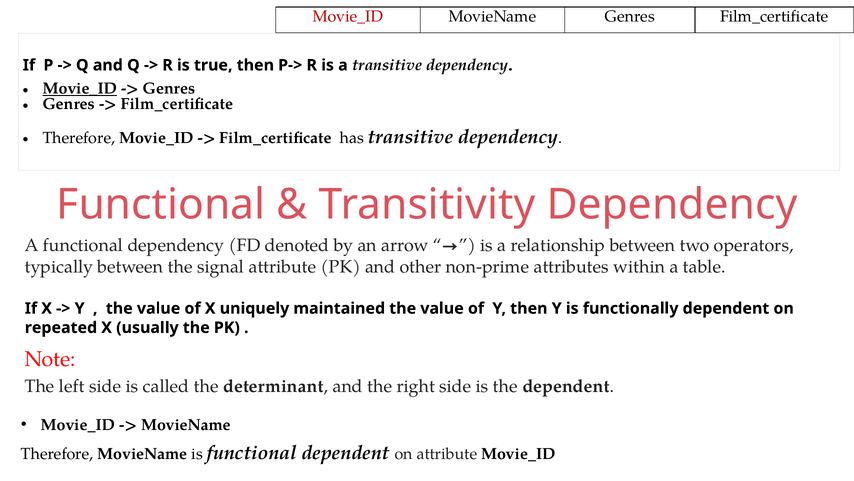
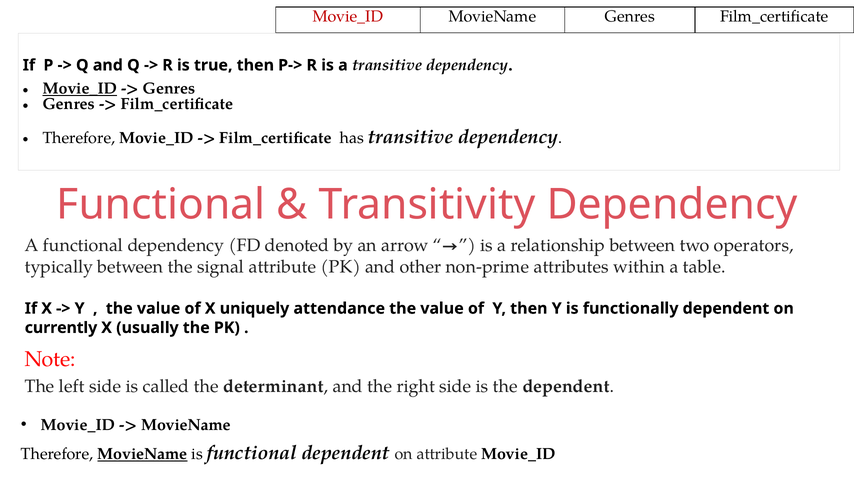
maintained: maintained -> attendance (339, 308)
repeated: repeated -> currently (61, 327)
MovieName underline: none -> present (142, 453)
